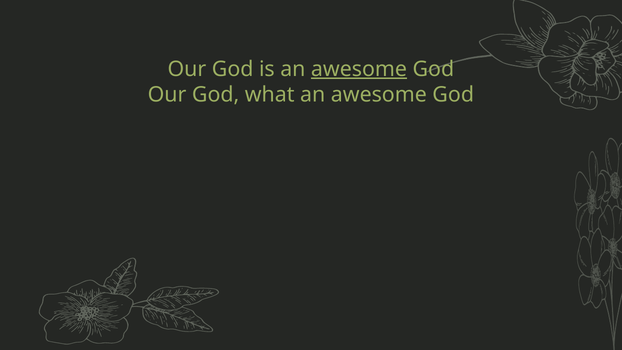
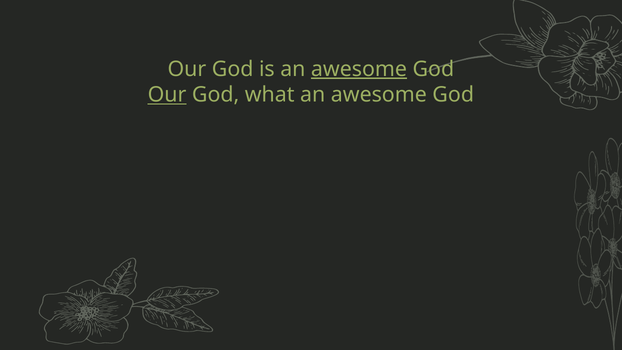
Our underline: none -> present (167, 95)
